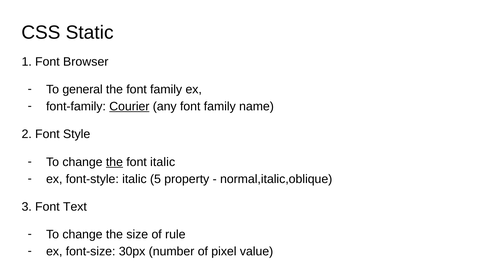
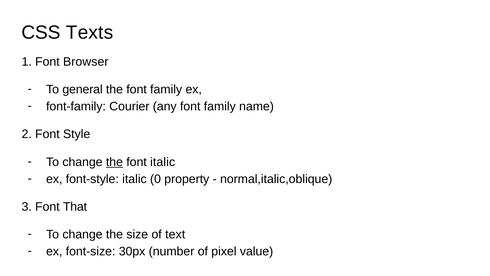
Static: Static -> Texts (90, 32)
Courier underline: present -> none (129, 106)
5: 5 -> 0 (156, 179)
Text: Text -> That (75, 207)
rule: rule -> text (175, 234)
